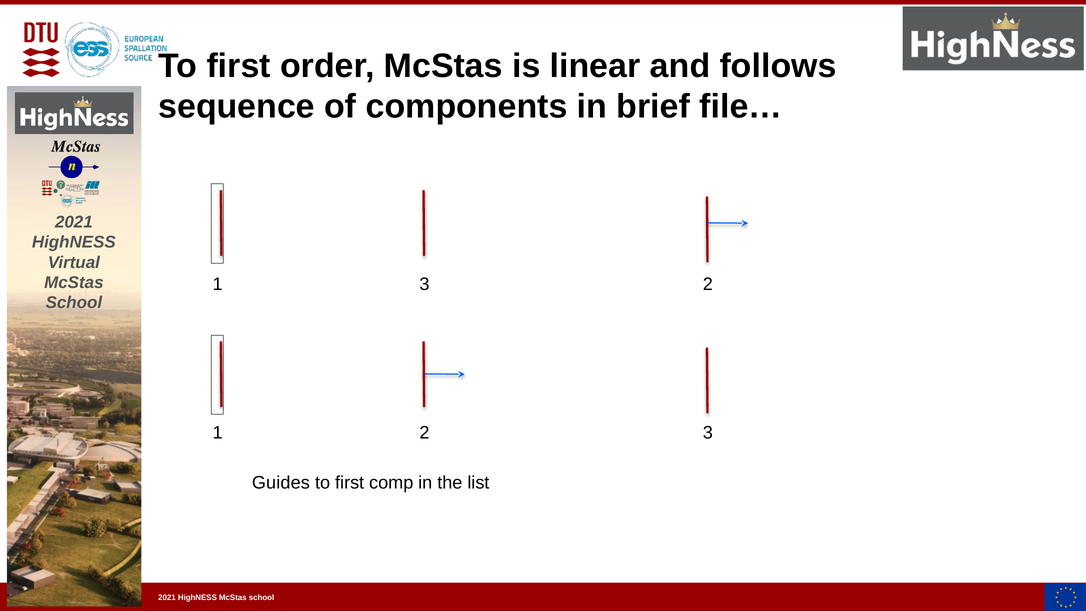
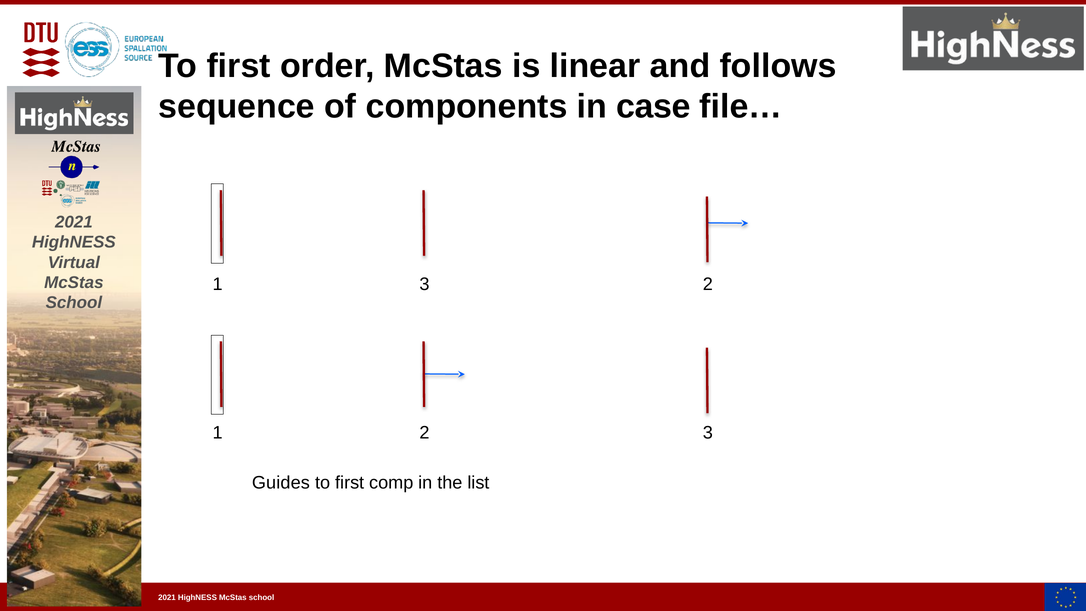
brief: brief -> case (653, 107)
